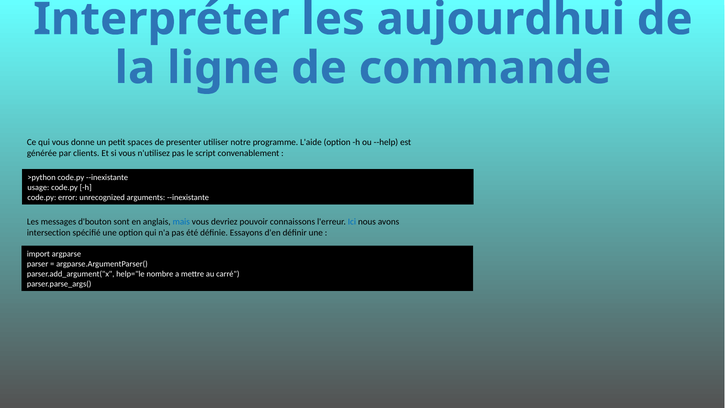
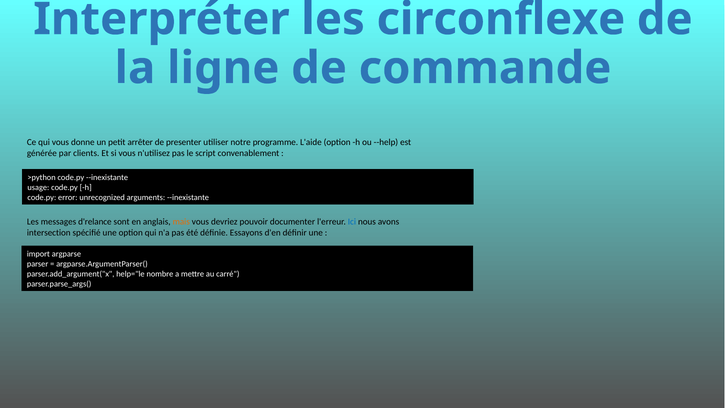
aujourdhui: aujourdhui -> circonflexe (501, 19)
spaces: spaces -> arrêter (140, 142)
d'bouton: d'bouton -> d'relance (95, 222)
mais colour: blue -> orange (181, 222)
connaissons: connaissons -> documenter (293, 222)
